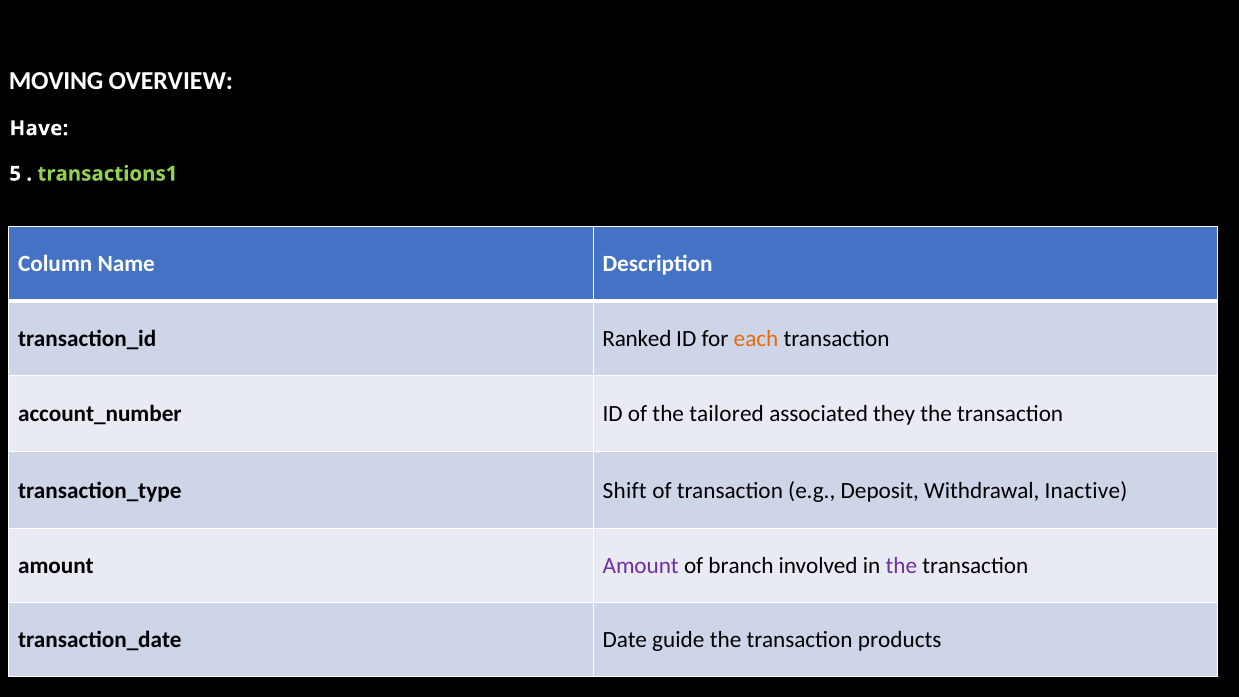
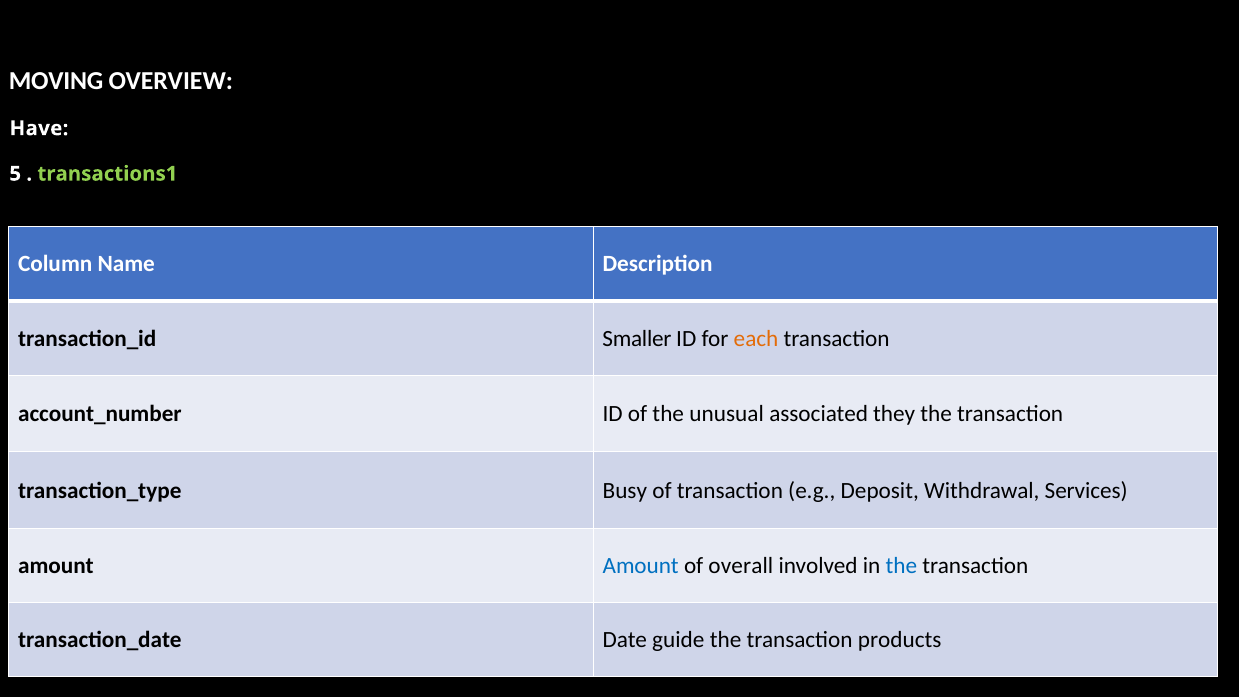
Ranked: Ranked -> Smaller (637, 338)
tailored: tailored -> unusual (727, 414)
Shift: Shift -> Busy (625, 490)
Inactive: Inactive -> Services (1086, 490)
Amount colour: purple -> blue (641, 566)
branch: branch -> overall (741, 566)
the colour: purple -> blue (901, 566)
